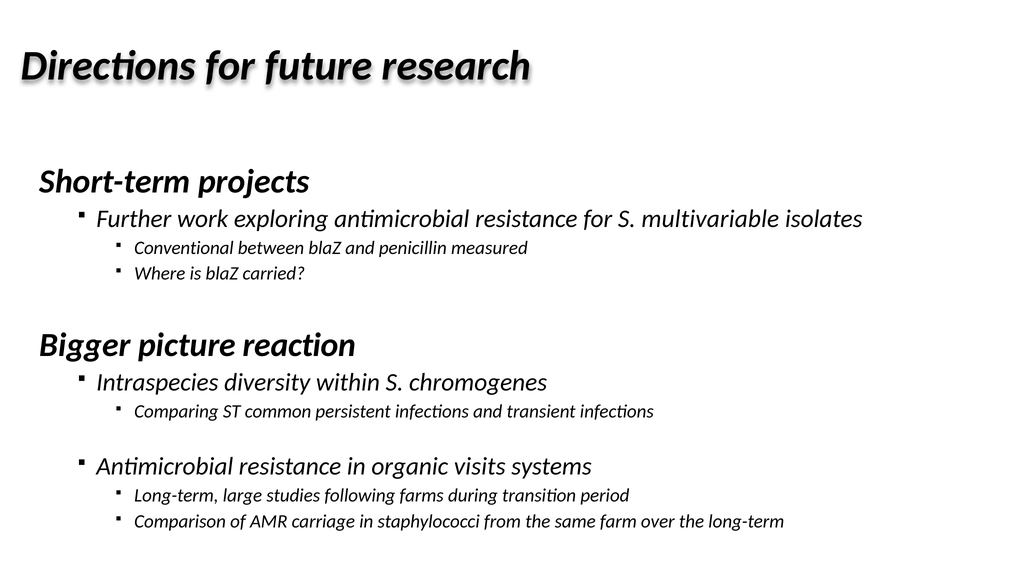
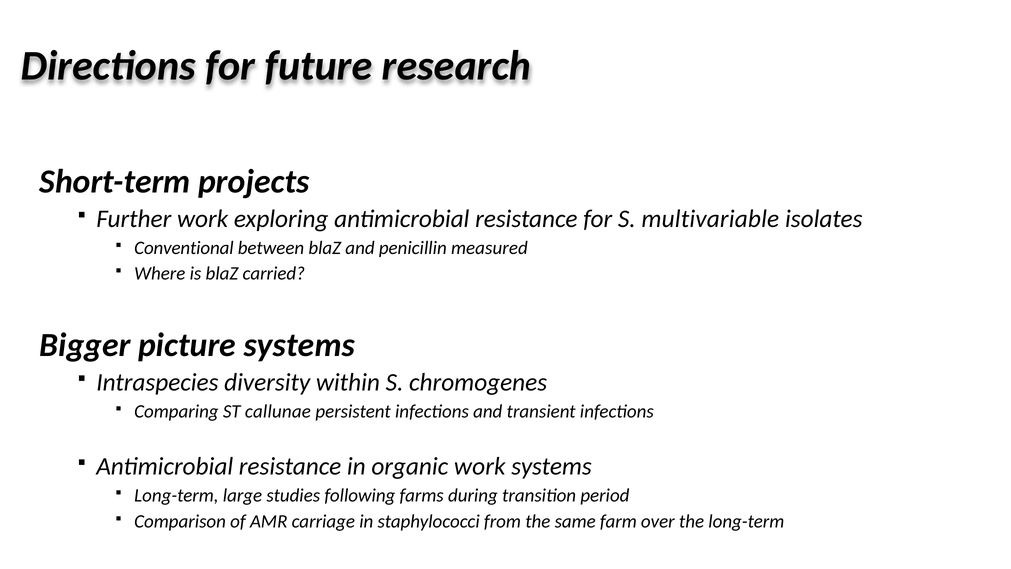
picture reaction: reaction -> systems (299, 345)
common: common -> callunae (278, 411)
organic visits: visits -> work (480, 466)
